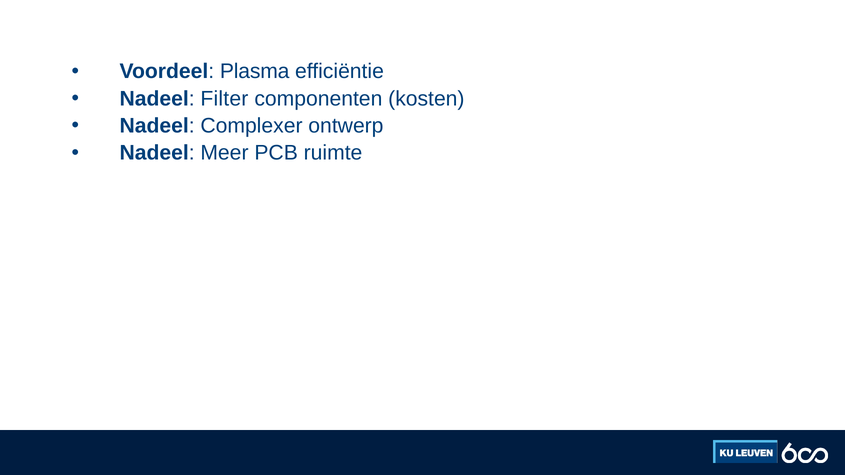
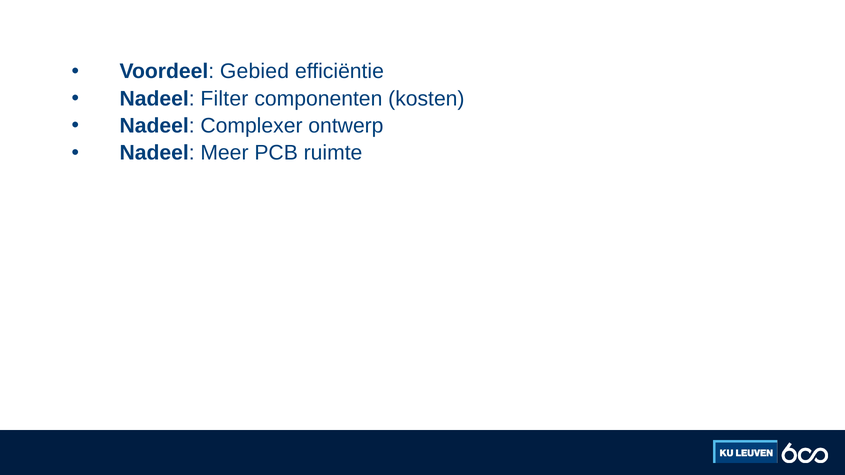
Plasma: Plasma -> Gebied (255, 71)
